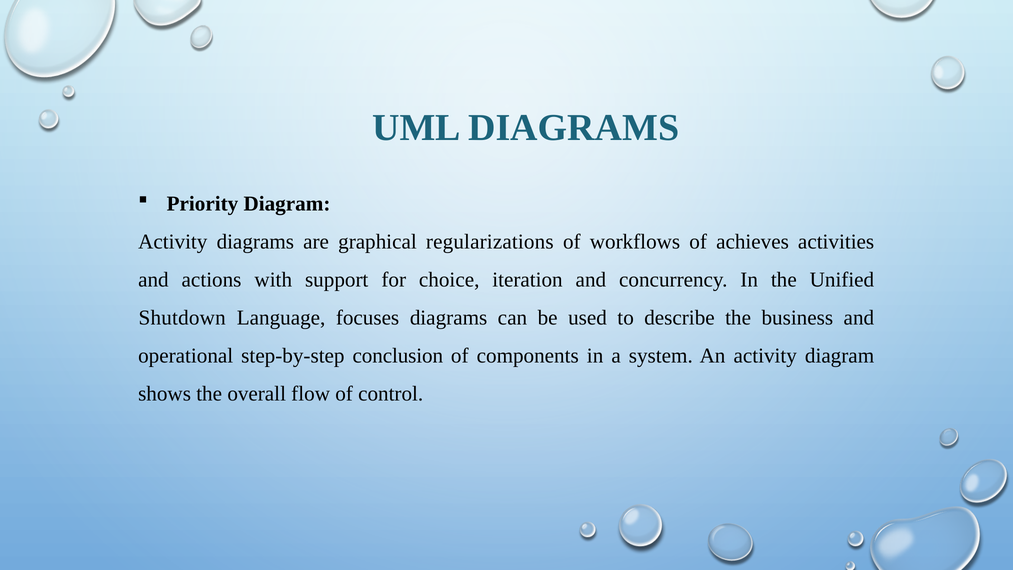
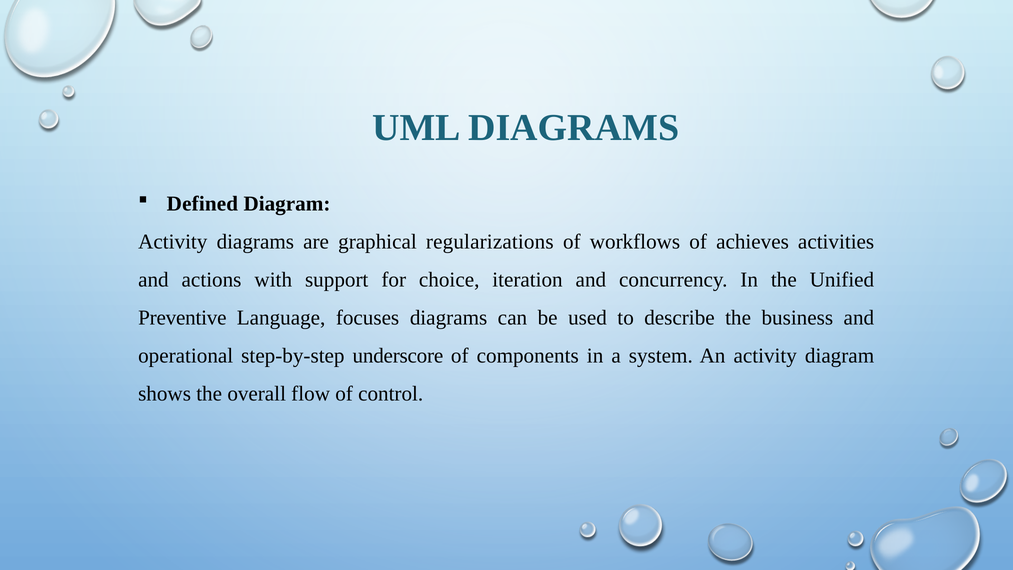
Priority: Priority -> Defined (202, 204)
Shutdown: Shutdown -> Preventive (182, 318)
conclusion: conclusion -> underscore (398, 356)
